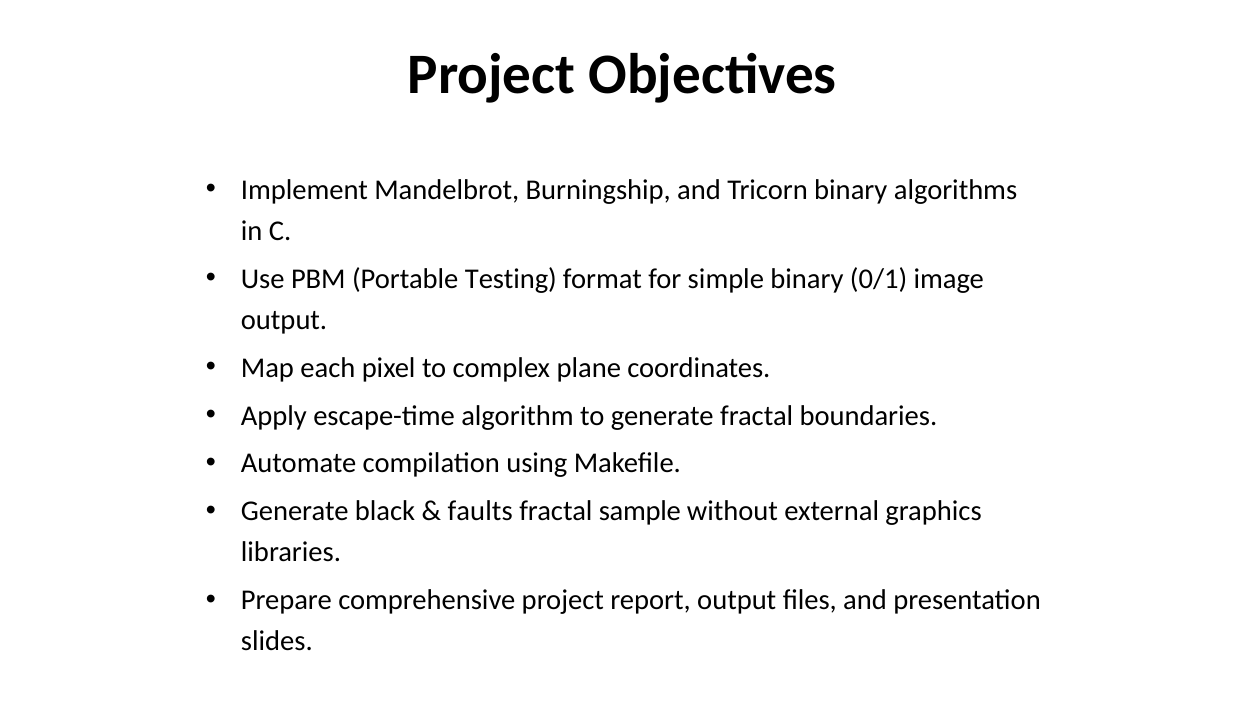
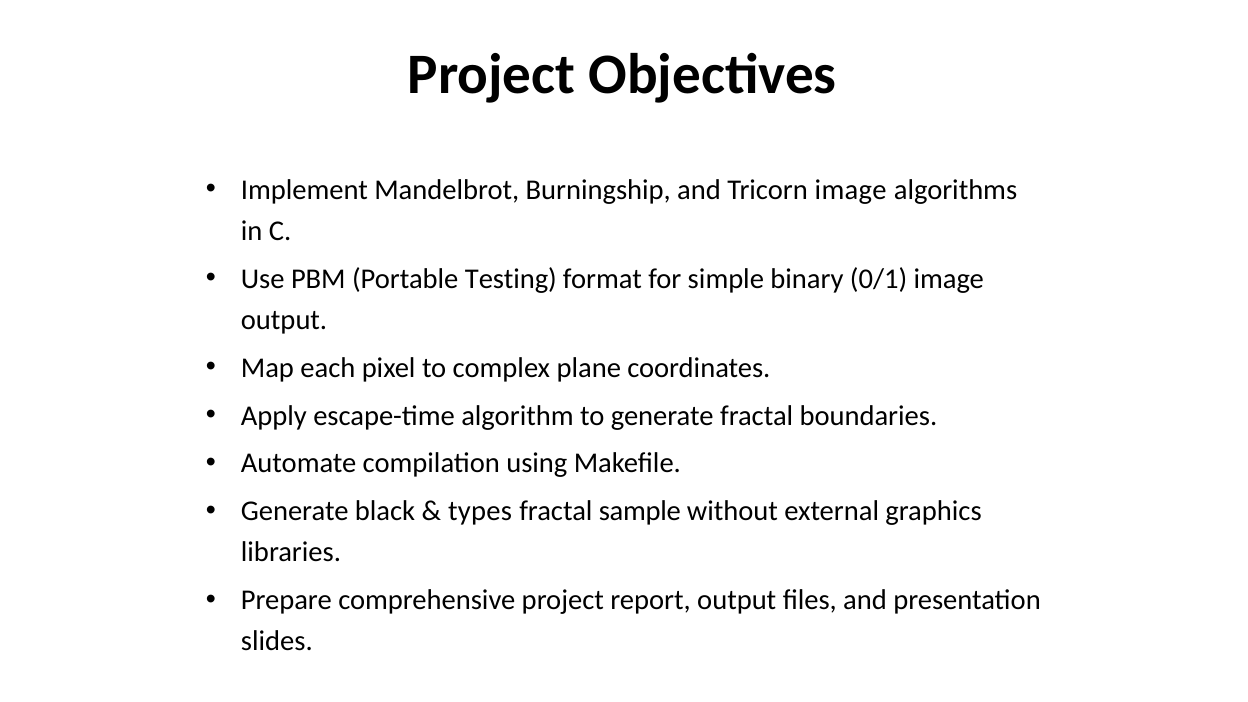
Tricorn binary: binary -> image (851, 190)
faults: faults -> types (480, 511)
